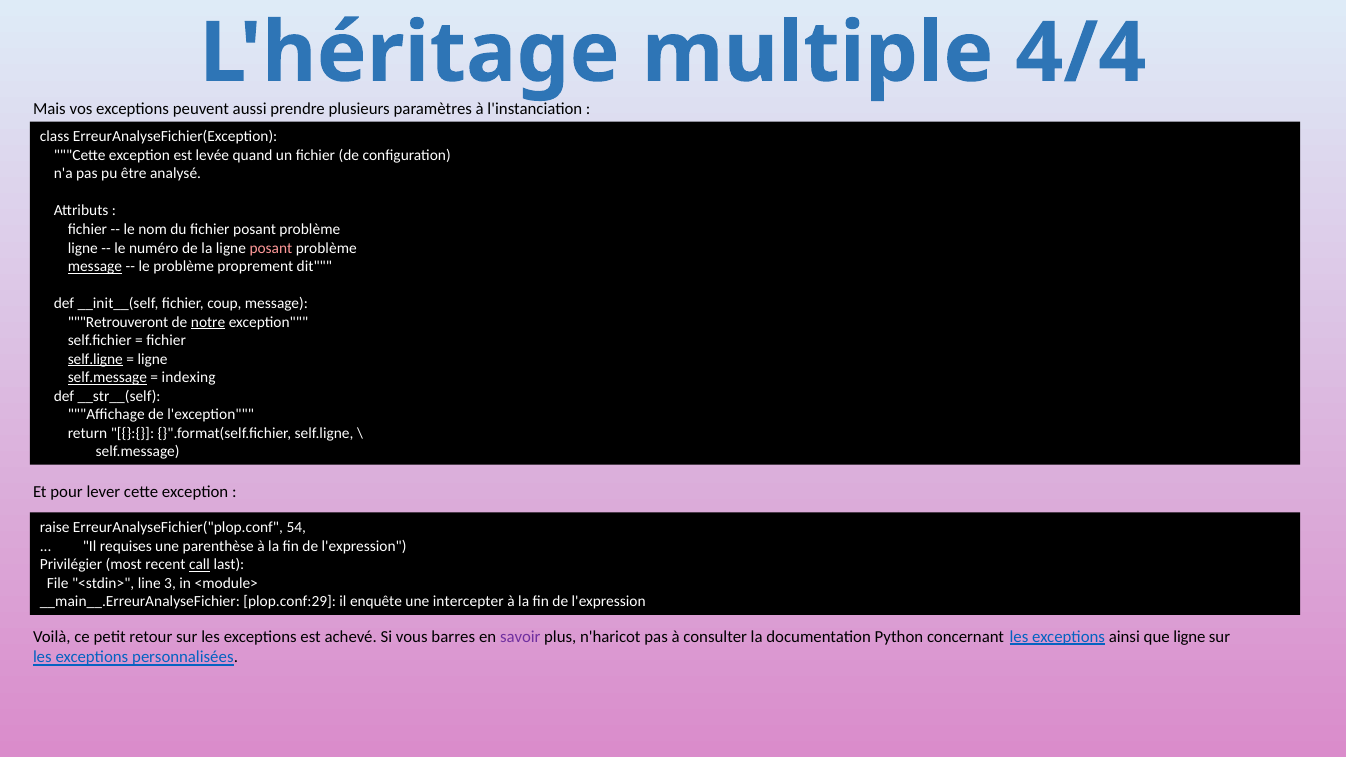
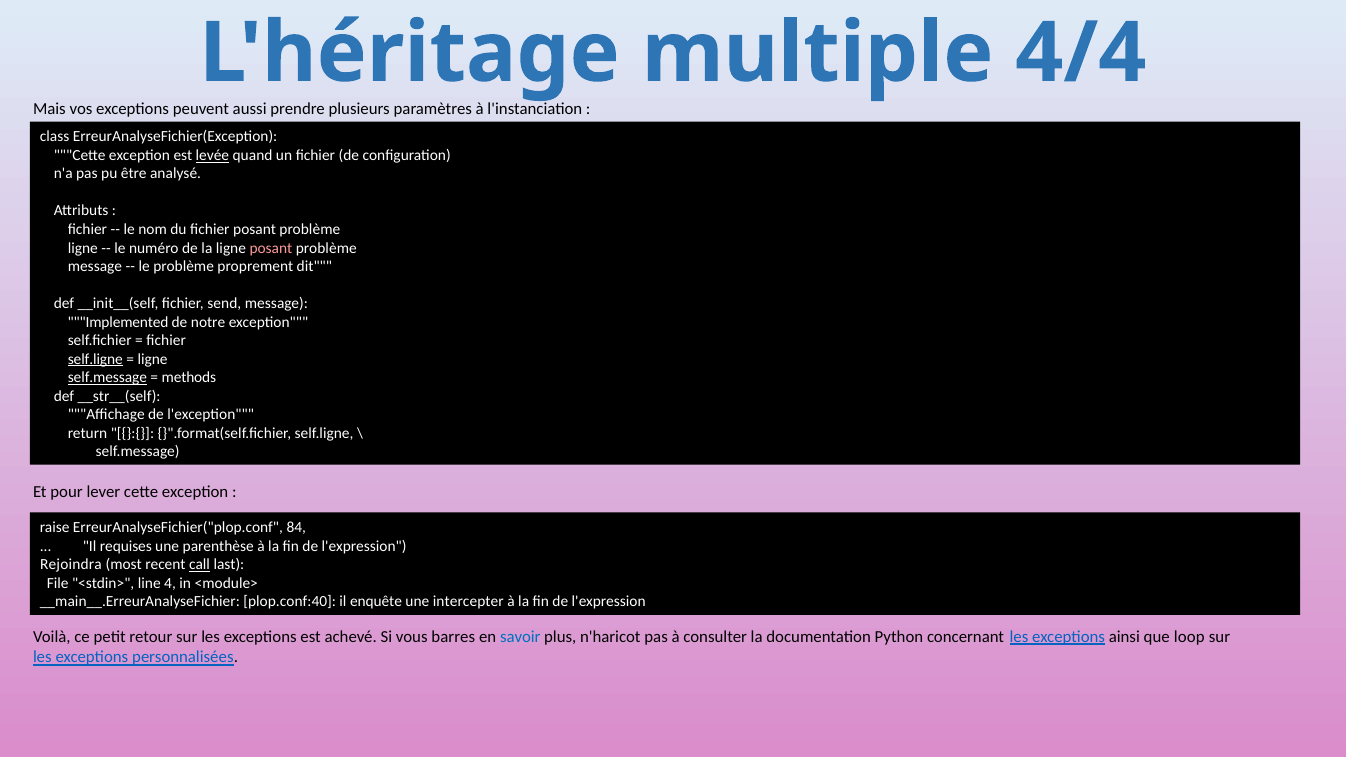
levée underline: none -> present (212, 155)
message underline: present -> none (95, 266)
coup: coup -> send (224, 304)
Retrouveront: Retrouveront -> Implemented (118, 322)
notre underline: present -> none (208, 322)
indexing: indexing -> methods (189, 378)
54: 54 -> 84 (296, 528)
Privilégier: Privilégier -> Rejoindra (71, 565)
3: 3 -> 4 (170, 583)
plop.conf:29: plop.conf:29 -> plop.conf:40 (290, 602)
savoir colour: purple -> blue (520, 637)
que ligne: ligne -> loop (1189, 637)
